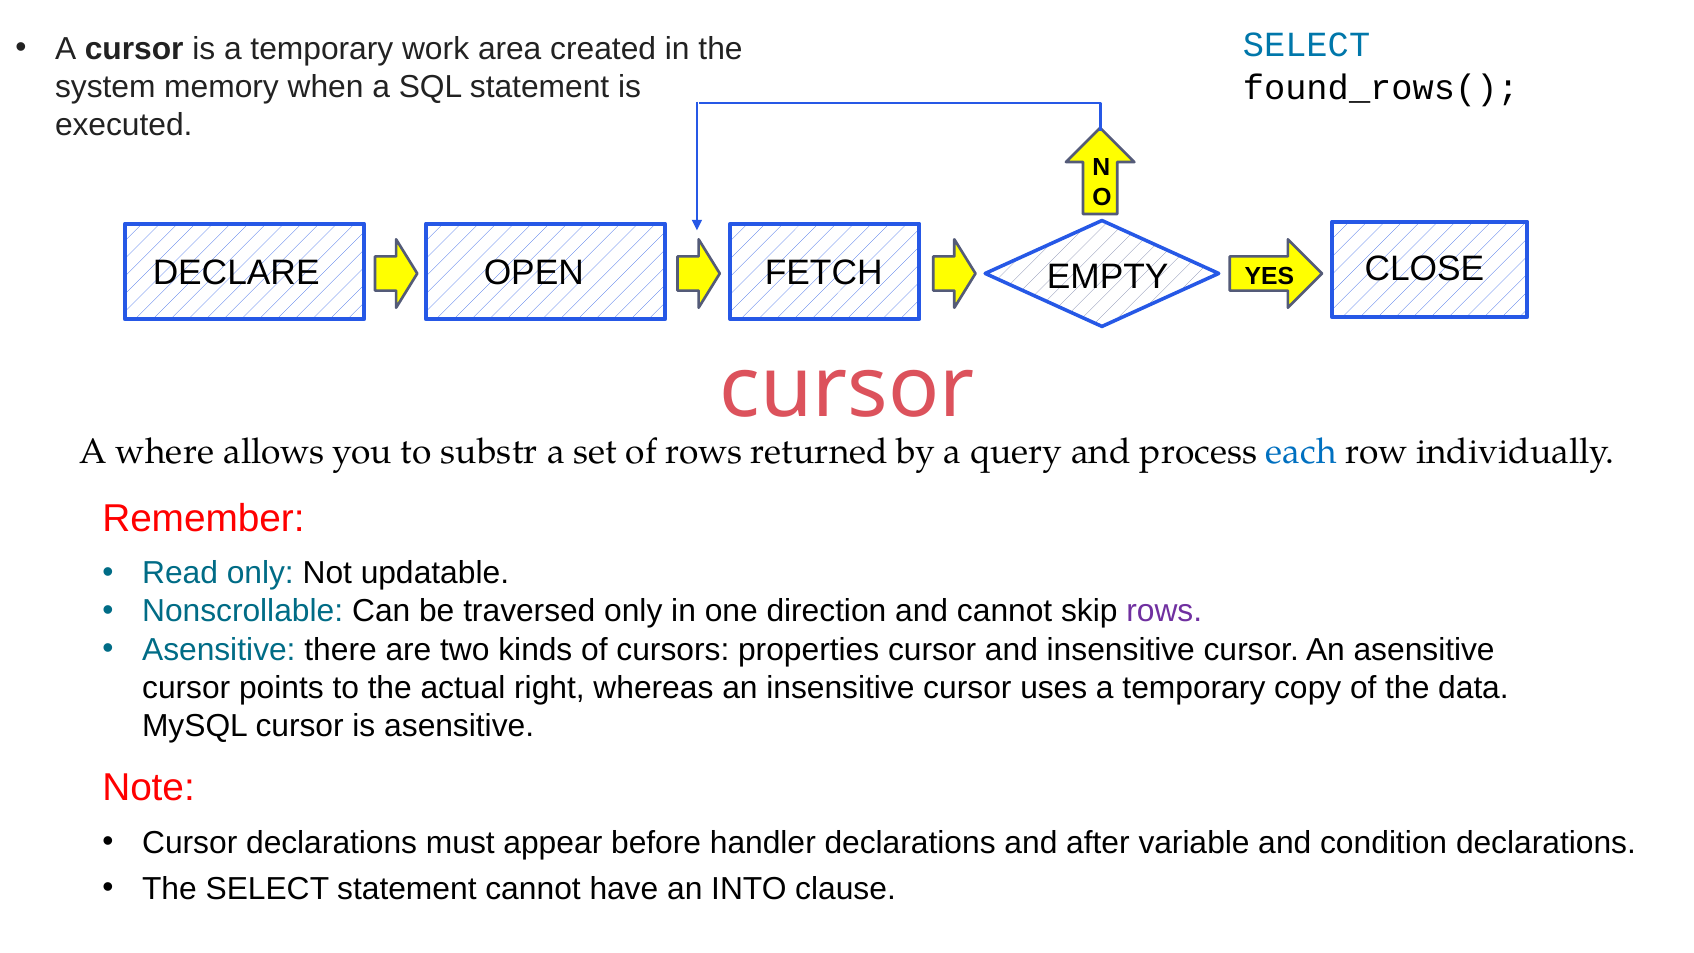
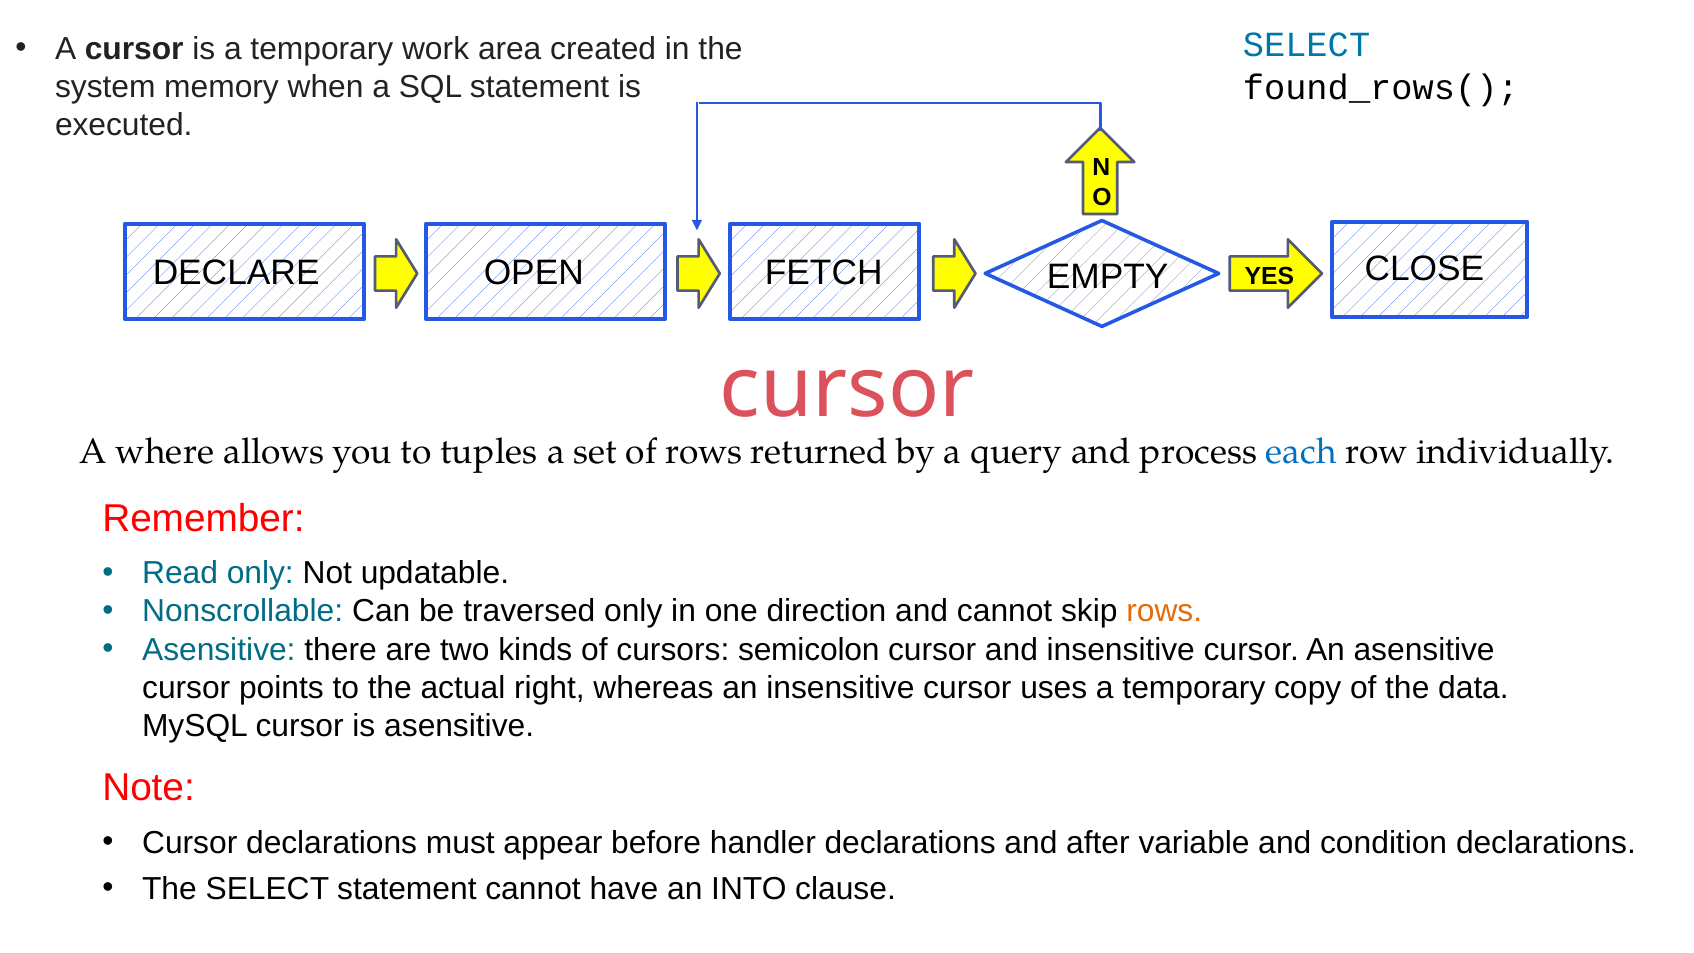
substr: substr -> tuples (489, 451)
rows colour: purple -> orange (1164, 611)
properties: properties -> semicolon (809, 649)
